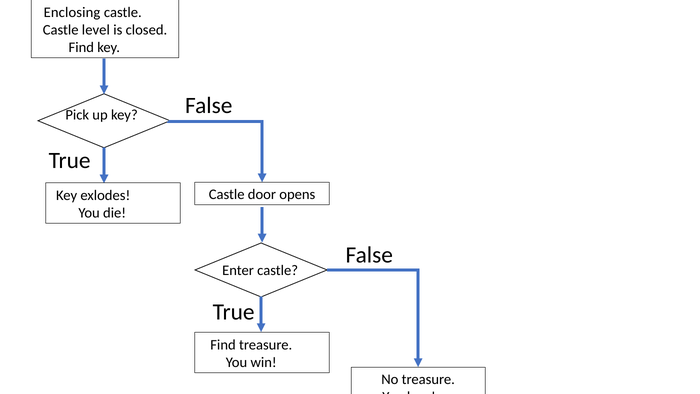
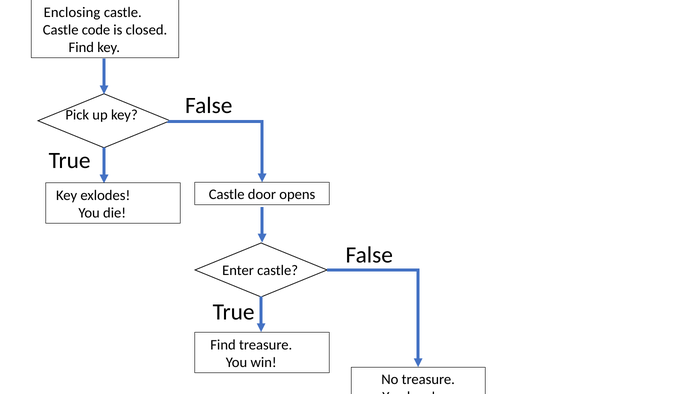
level: level -> code (96, 30)
